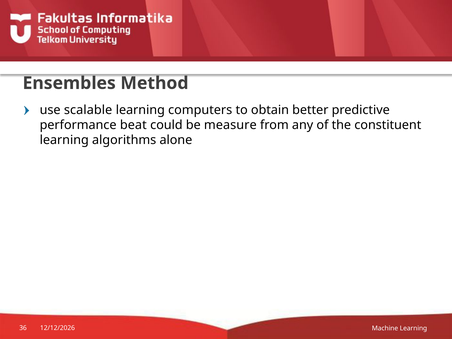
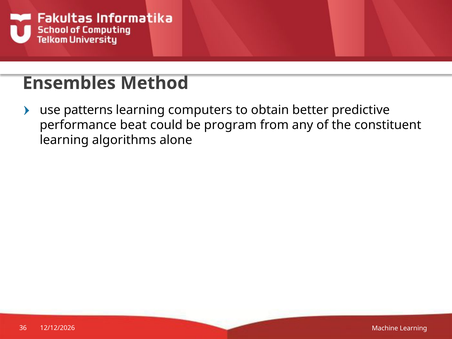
scalable: scalable -> patterns (88, 110)
measure: measure -> program (230, 125)
